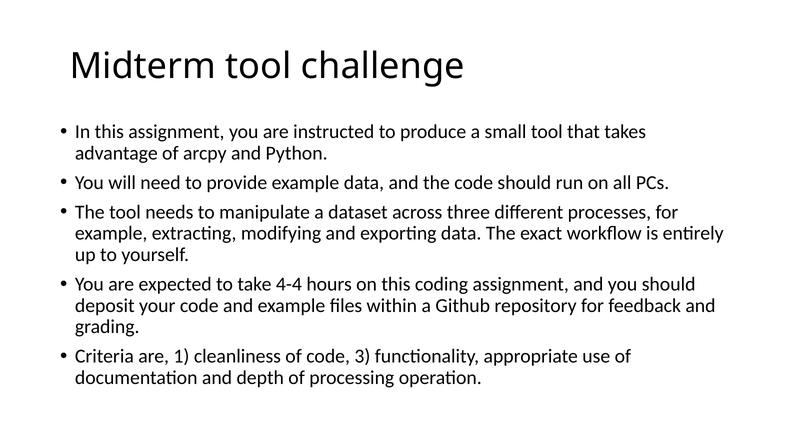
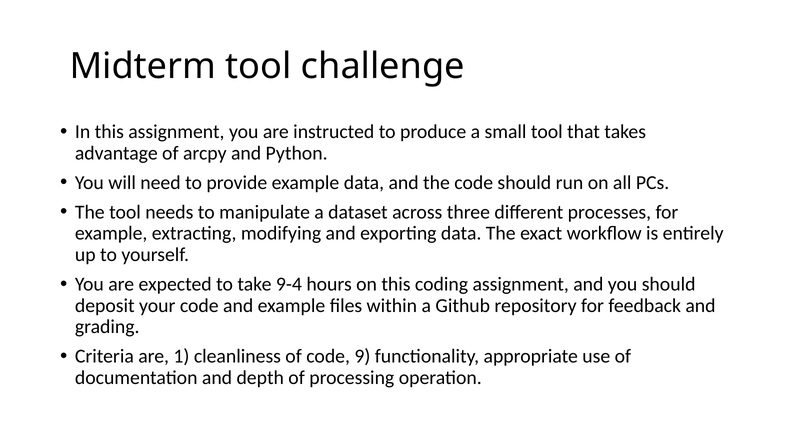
4-4: 4-4 -> 9-4 (289, 284)
3: 3 -> 9 (362, 356)
